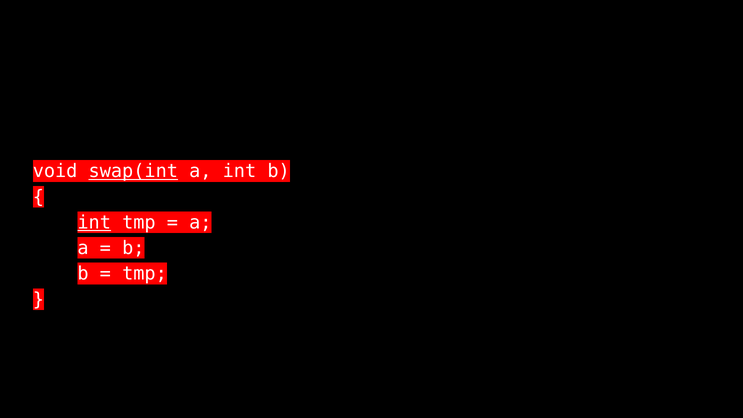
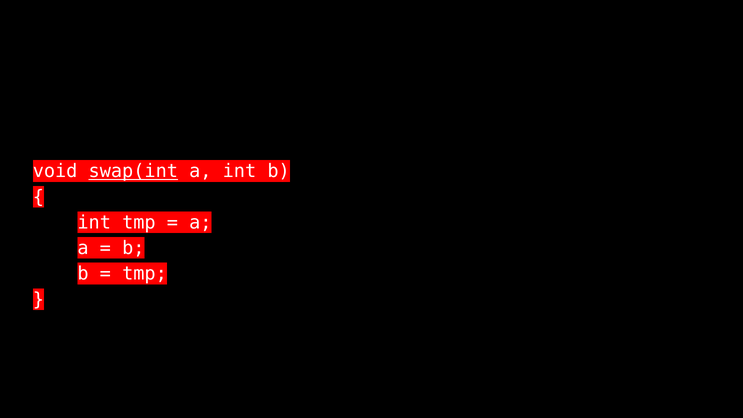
int underline: present -> none (94, 223)
